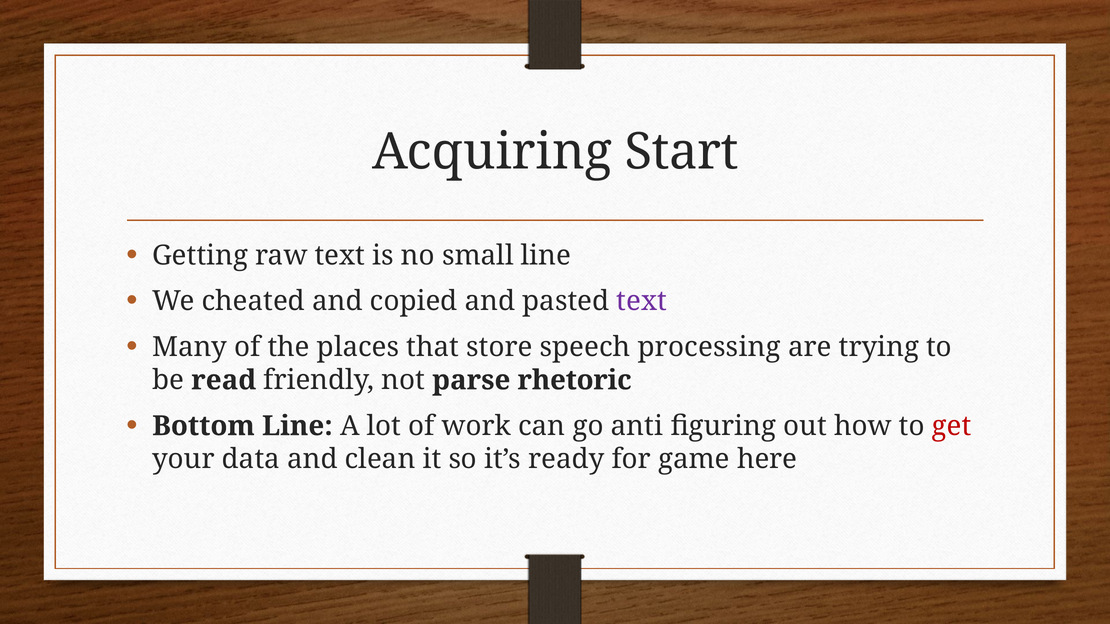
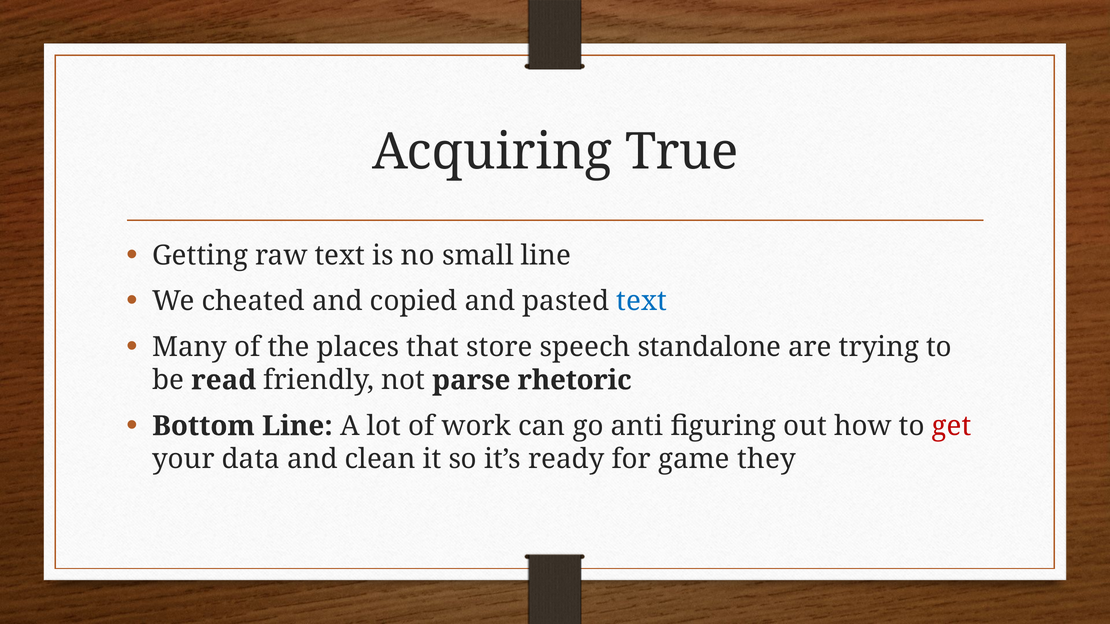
Start: Start -> True (682, 152)
text colour: purple -> blue (642, 301)
processing: processing -> standalone (709, 347)
here: here -> they (767, 460)
